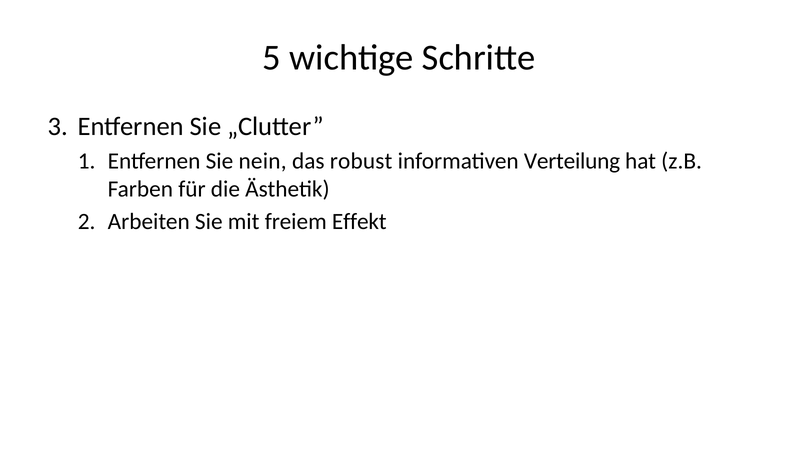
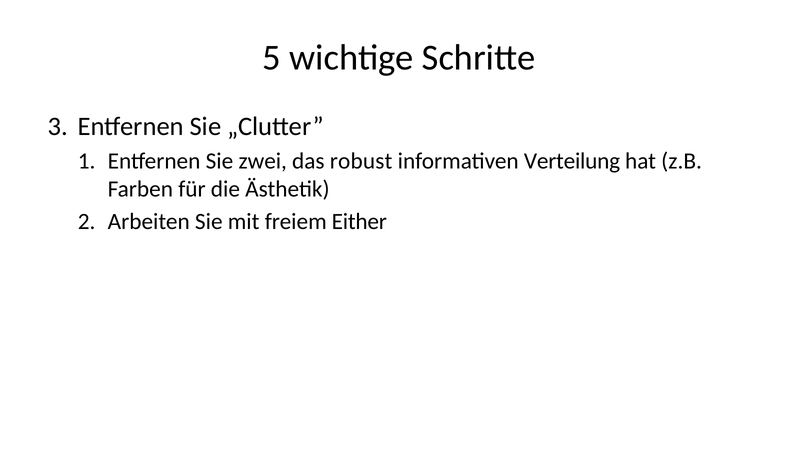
nein: nein -> zwei (263, 161)
Effekt: Effekt -> Either (359, 221)
